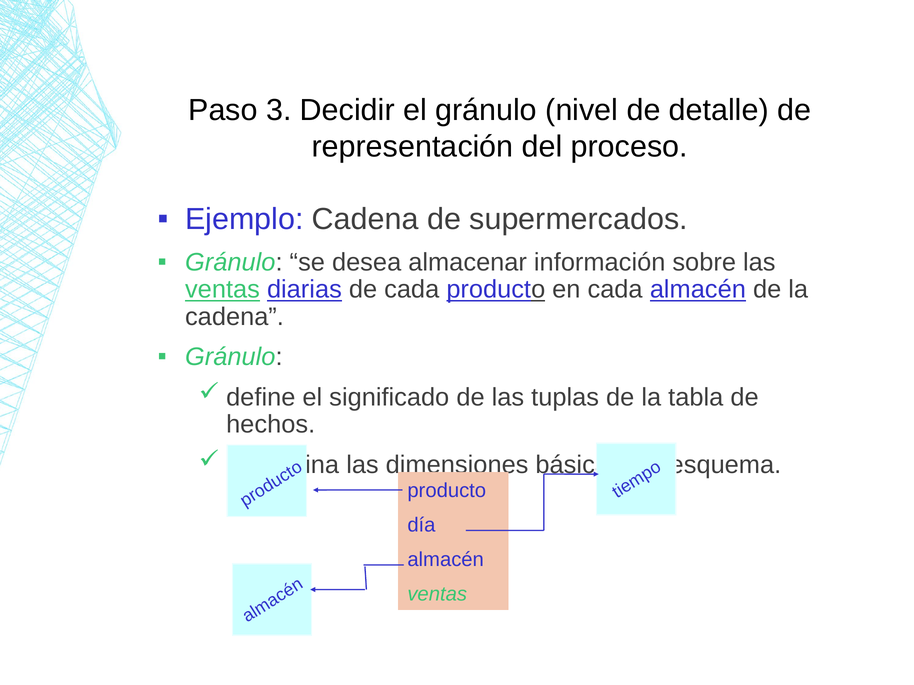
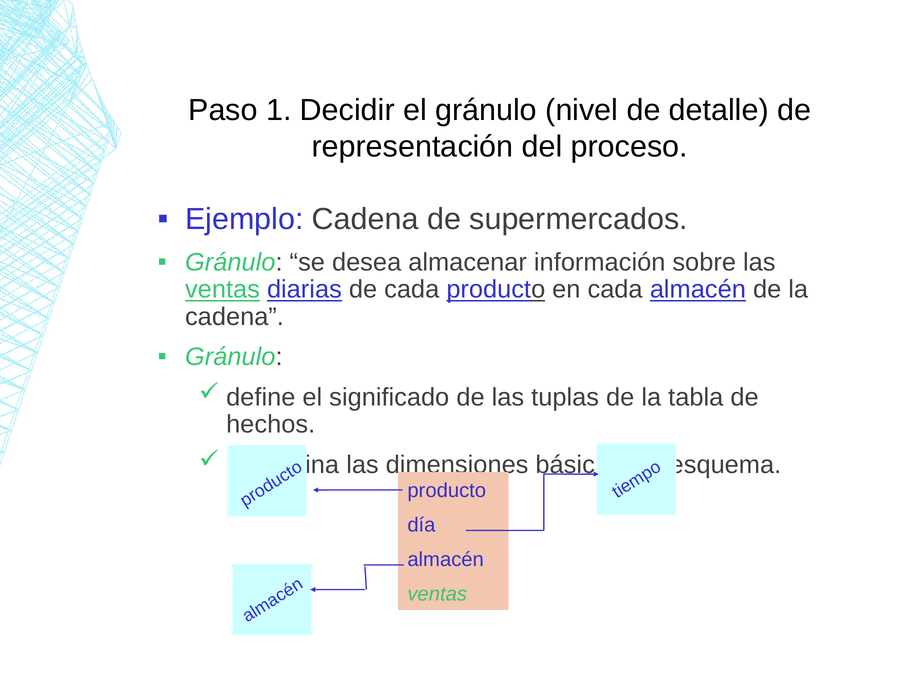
3: 3 -> 1 (279, 110)
